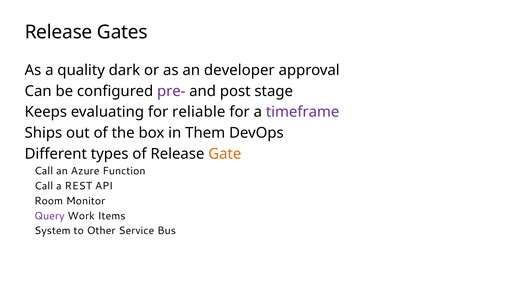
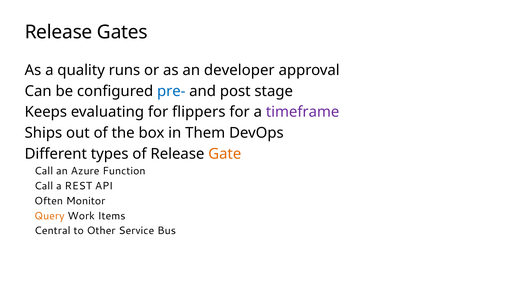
dark: dark -> runs (124, 70)
pre- colour: purple -> blue (171, 91)
reliable: reliable -> flippers (199, 112)
Room: Room -> Often (49, 201)
Query colour: purple -> orange (49, 216)
System: System -> Central (52, 231)
